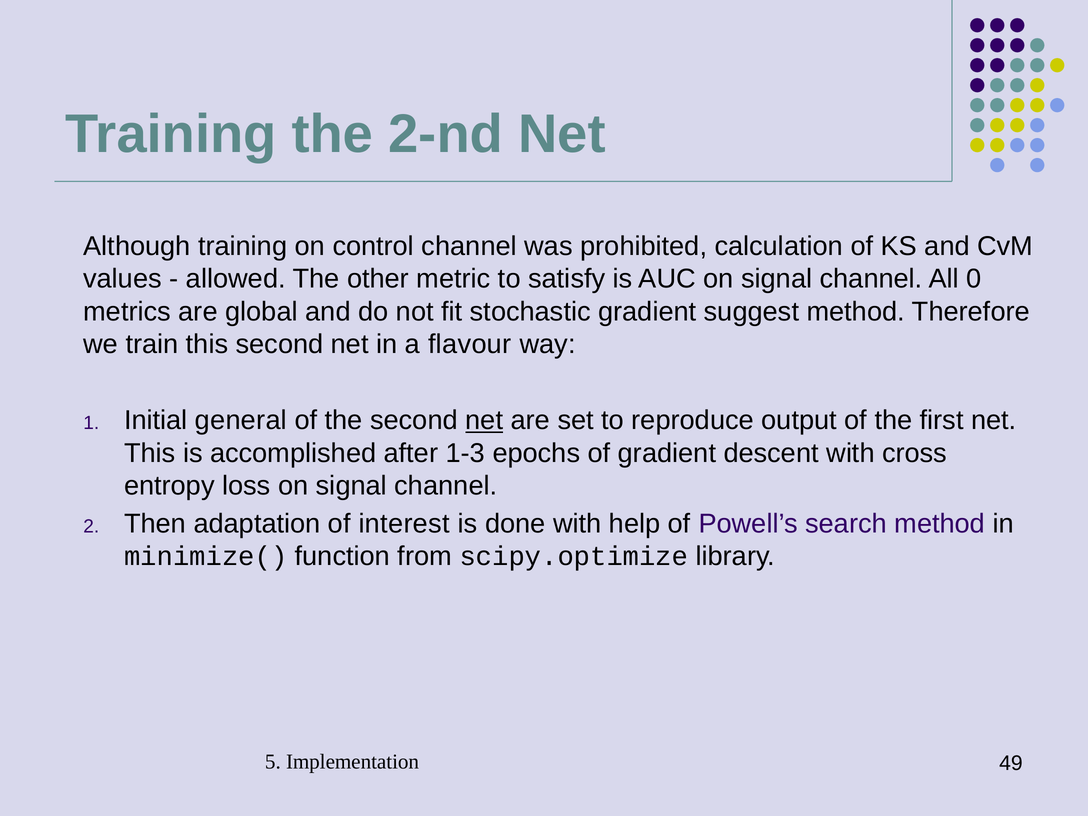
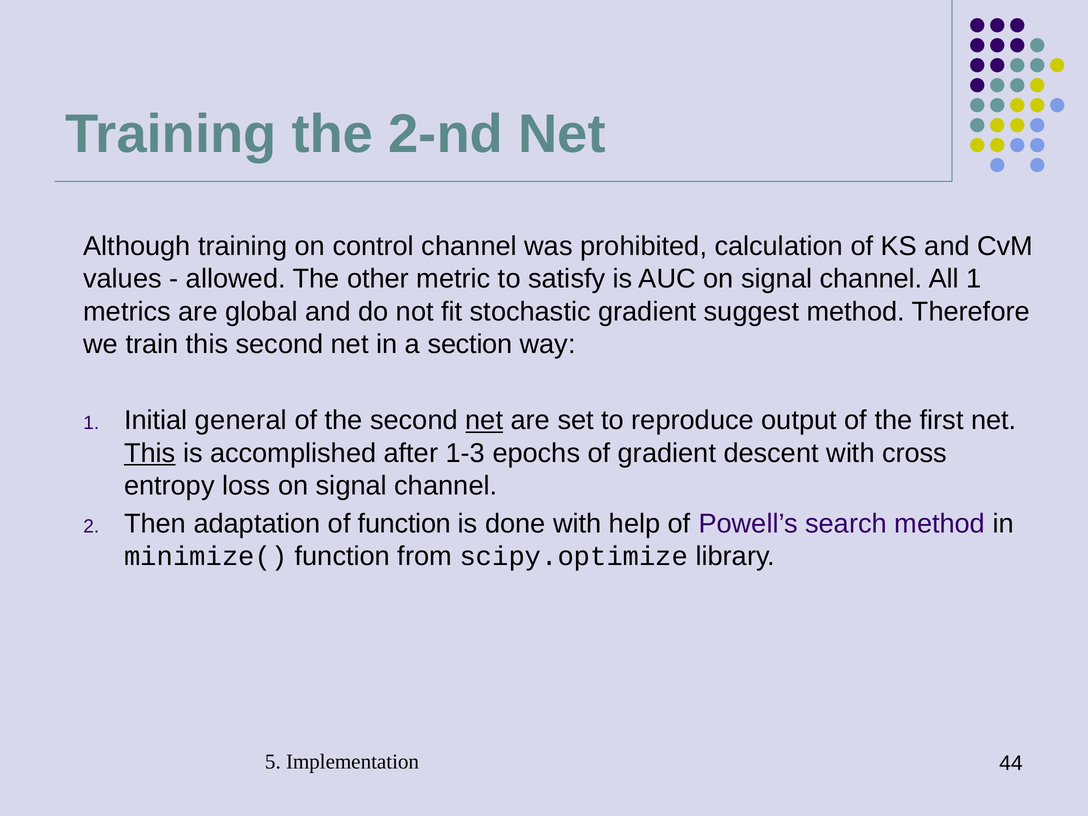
All 0: 0 -> 1 (974, 279)
flavour: flavour -> section (470, 344)
This underline: none -> present (150, 453)
of interest: interest -> function (404, 524)
49: 49 -> 44 (1011, 763)
